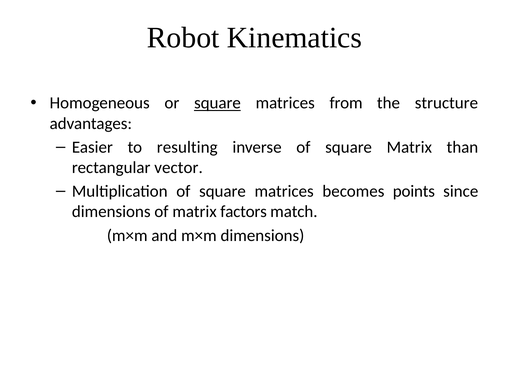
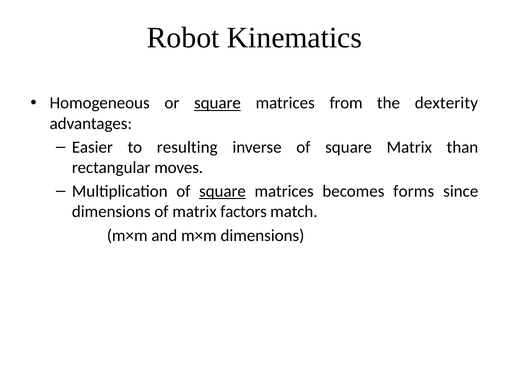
structure: structure -> dexterity (446, 103)
vector: vector -> moves (179, 167)
square underline: none -> present (222, 191)
points: points -> forms (414, 191)
